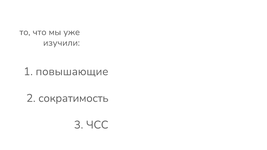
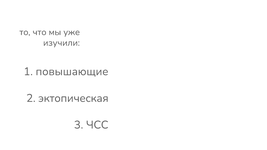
сократимость: сократимость -> эктопическая (73, 98)
